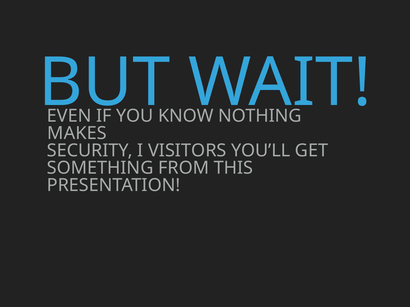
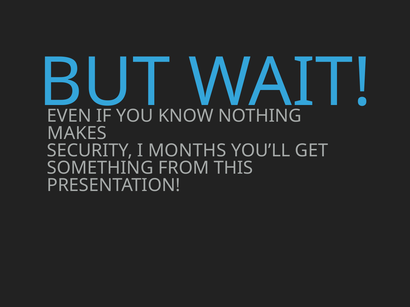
VISITORS: VISITORS -> MONTHS (187, 151)
